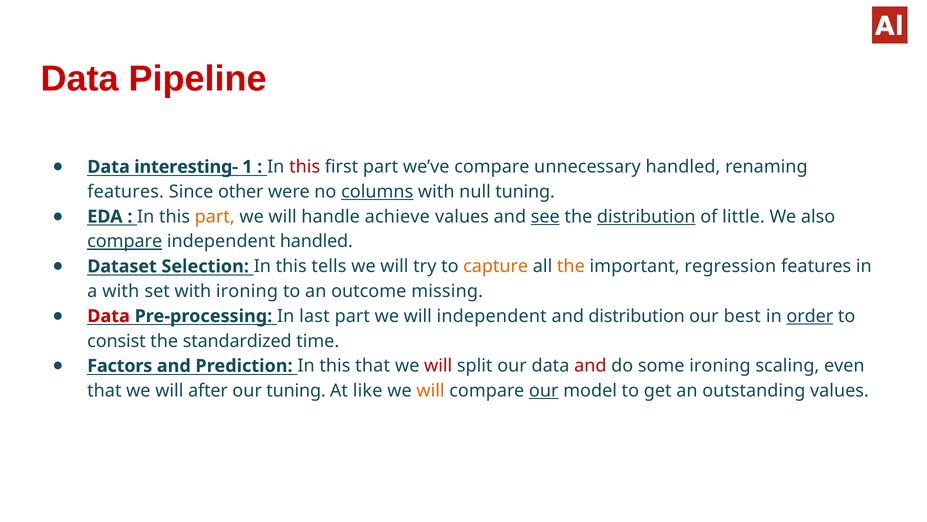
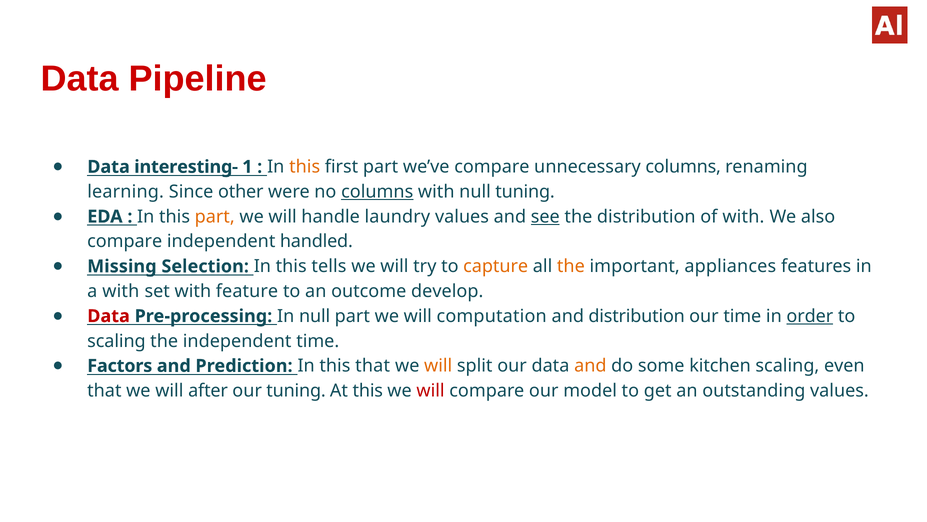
this colour: red -> orange (305, 167)
unnecessary handled: handled -> columns (683, 167)
features: features -> learning (126, 192)
achieve: achieve -> laundry (397, 216)
distribution underline: present -> none (646, 216)
of little: little -> with (743, 216)
compare underline: present -> none (125, 241)
Dataset: Dataset -> Missing (122, 266)
regression: regression -> appliances (730, 266)
with ironing: ironing -> feature (247, 291)
missing: missing -> develop (447, 291)
In last: last -> null (315, 316)
will independent: independent -> computation (492, 316)
our best: best -> time (742, 316)
consist: consist -> scaling (116, 341)
the standardized: standardized -> independent (237, 341)
will colour: red -> orange (438, 366)
and colour: red -> orange (590, 366)
some ironing: ironing -> kitchen (720, 366)
At like: like -> this (368, 390)
will colour: orange -> red (431, 390)
our underline: present -> none (544, 390)
